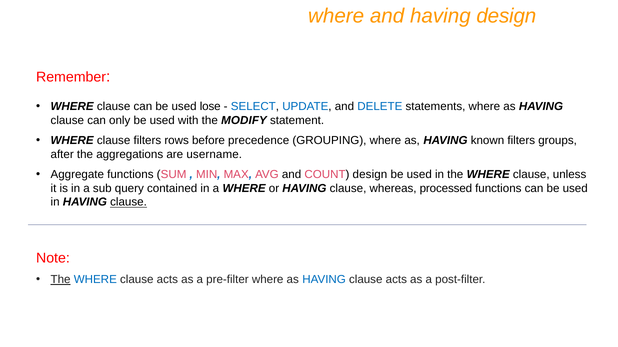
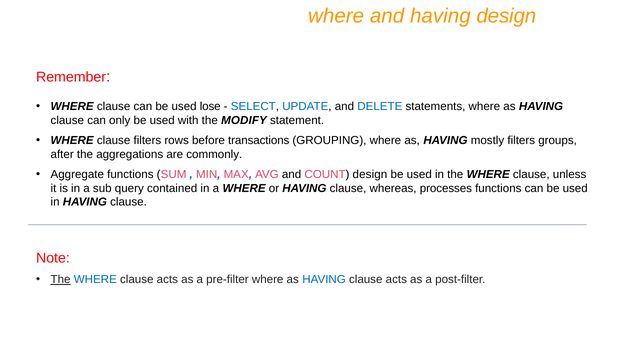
precedence: precedence -> transactions (259, 141)
known: known -> mostly (487, 141)
username: username -> commonly (214, 155)
processed: processed -> processes (446, 189)
clause underline: present -> none (129, 203)
